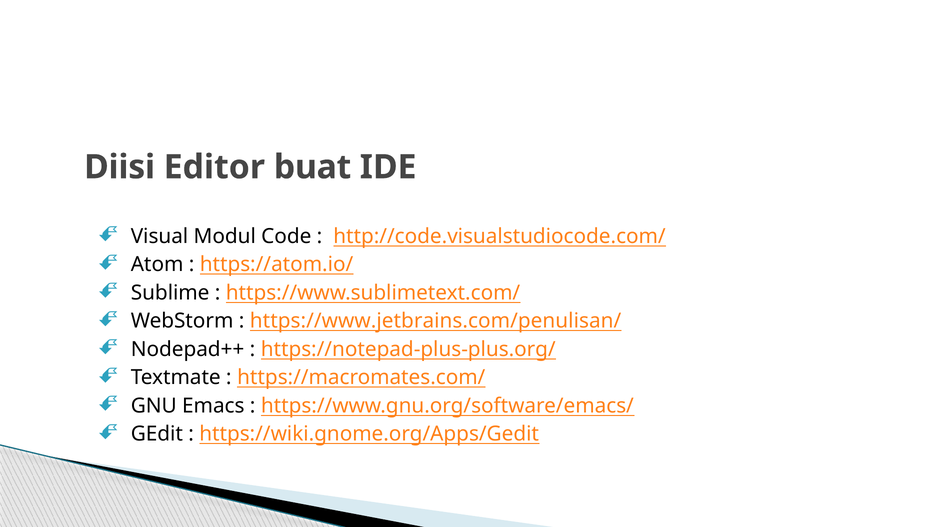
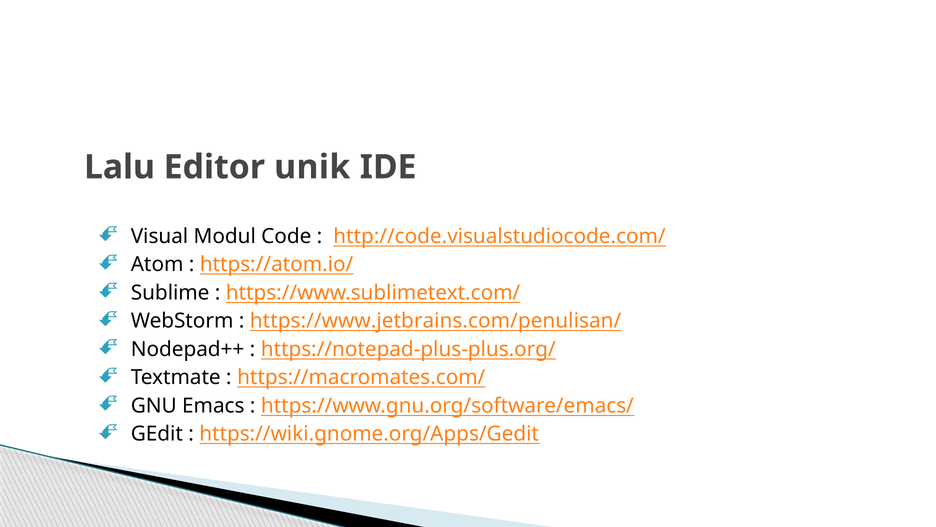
Diisi: Diisi -> Lalu (119, 167)
buat: buat -> unik (312, 167)
